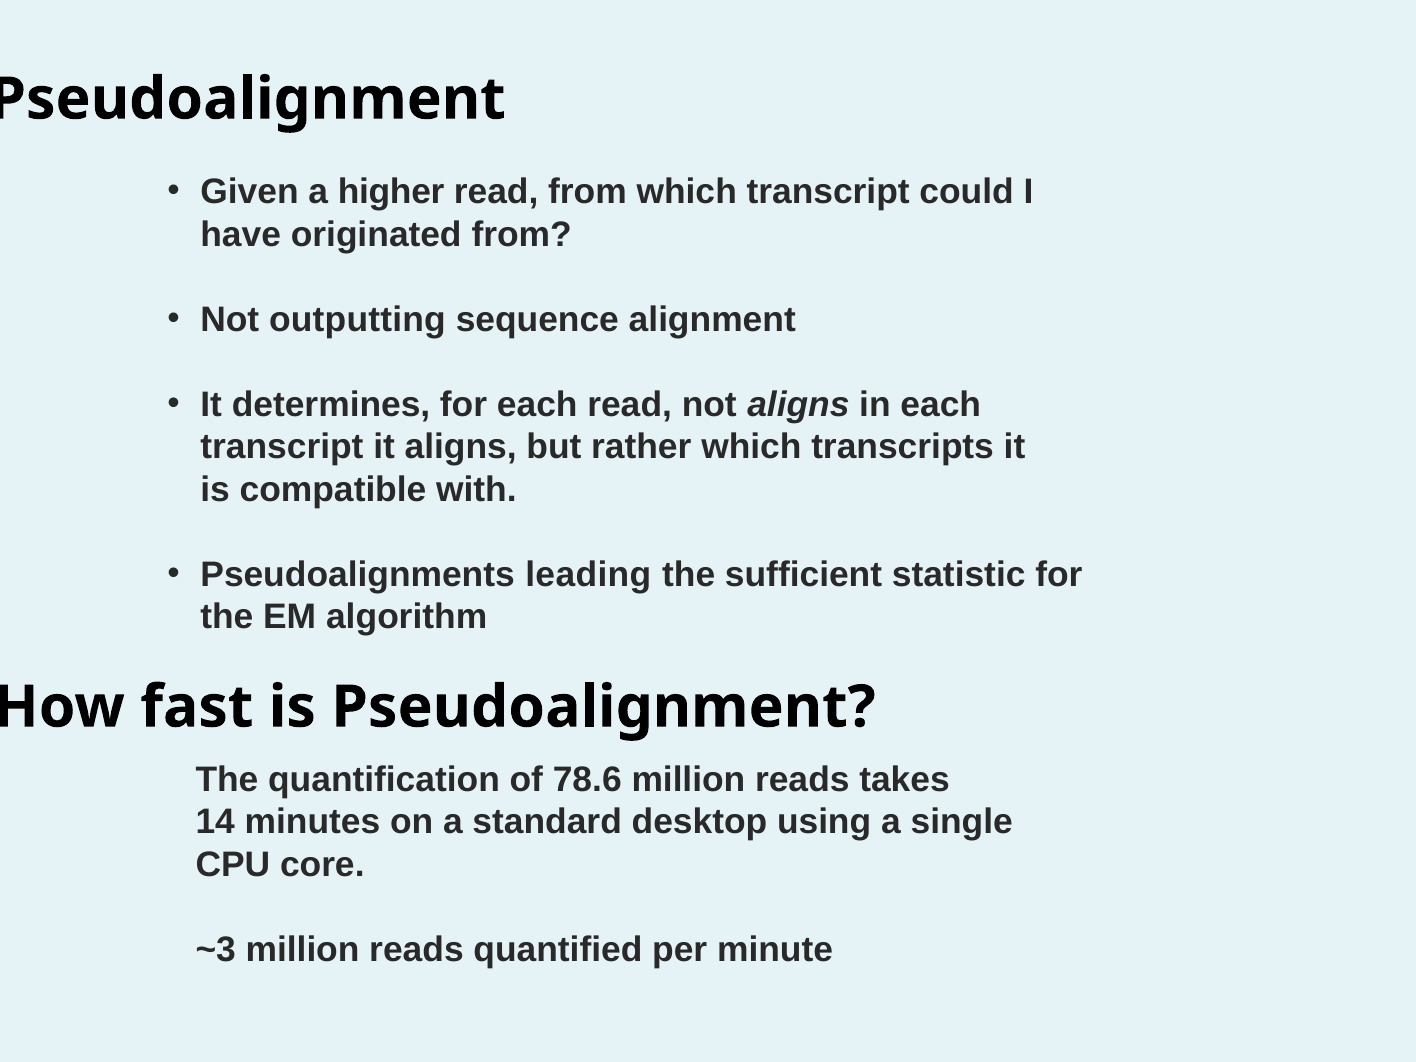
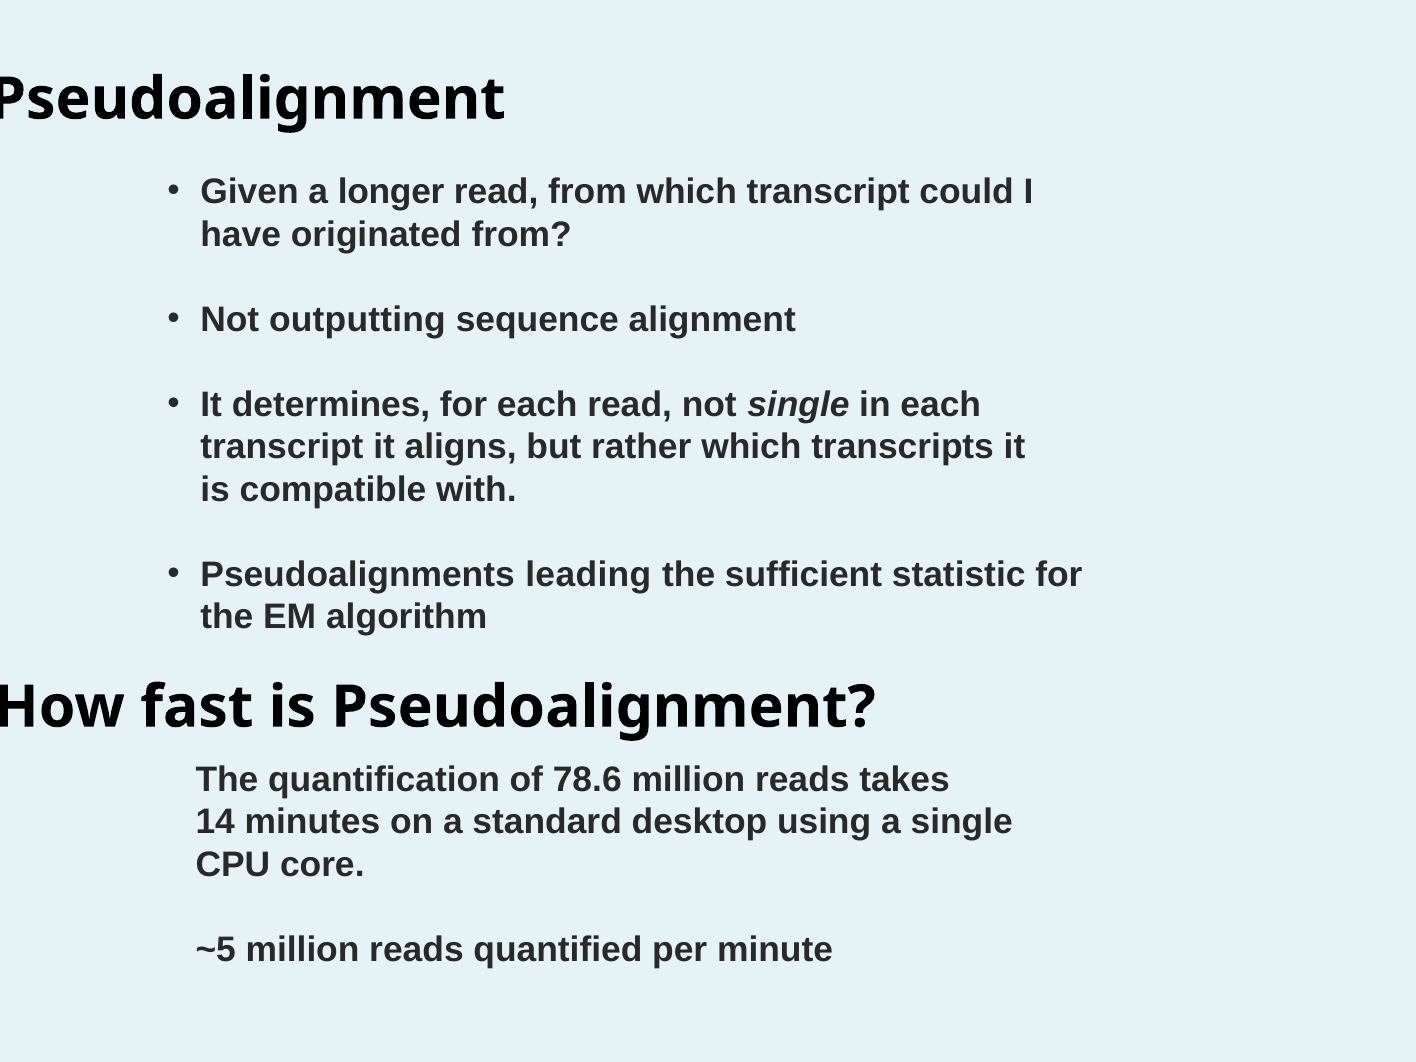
higher: higher -> longer (391, 192)
not aligns: aligns -> single (798, 405)
~3: ~3 -> ~5 (216, 950)
